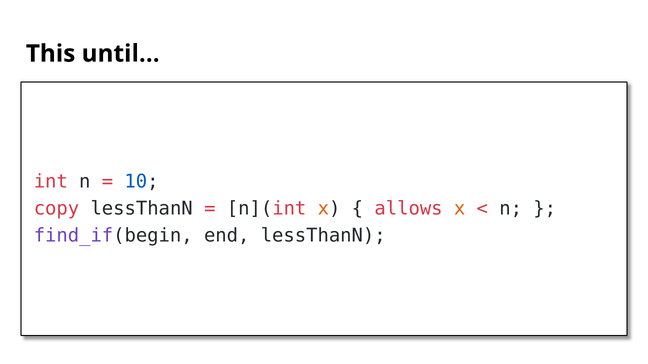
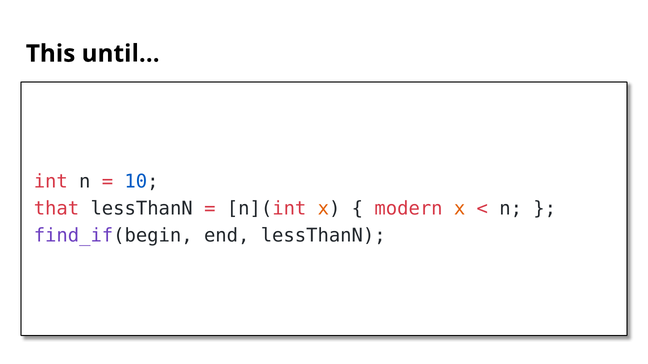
copy: copy -> that (56, 209)
allows: allows -> modern (409, 209)
